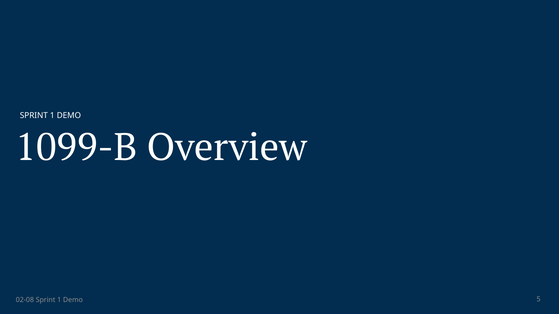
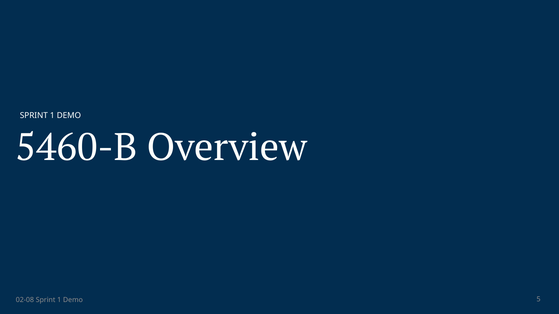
1099-B: 1099-B -> 5460-B (77, 148)
